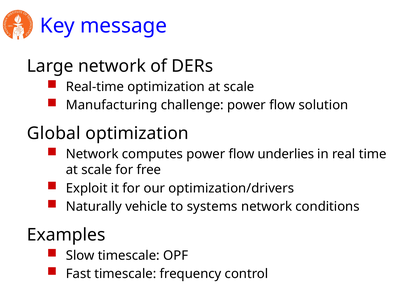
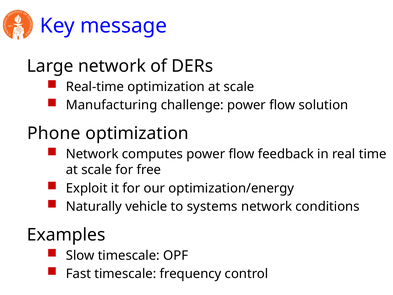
Global: Global -> Phone (54, 133)
underlies: underlies -> feedback (286, 154)
optimization/drivers: optimization/drivers -> optimization/energy (231, 188)
